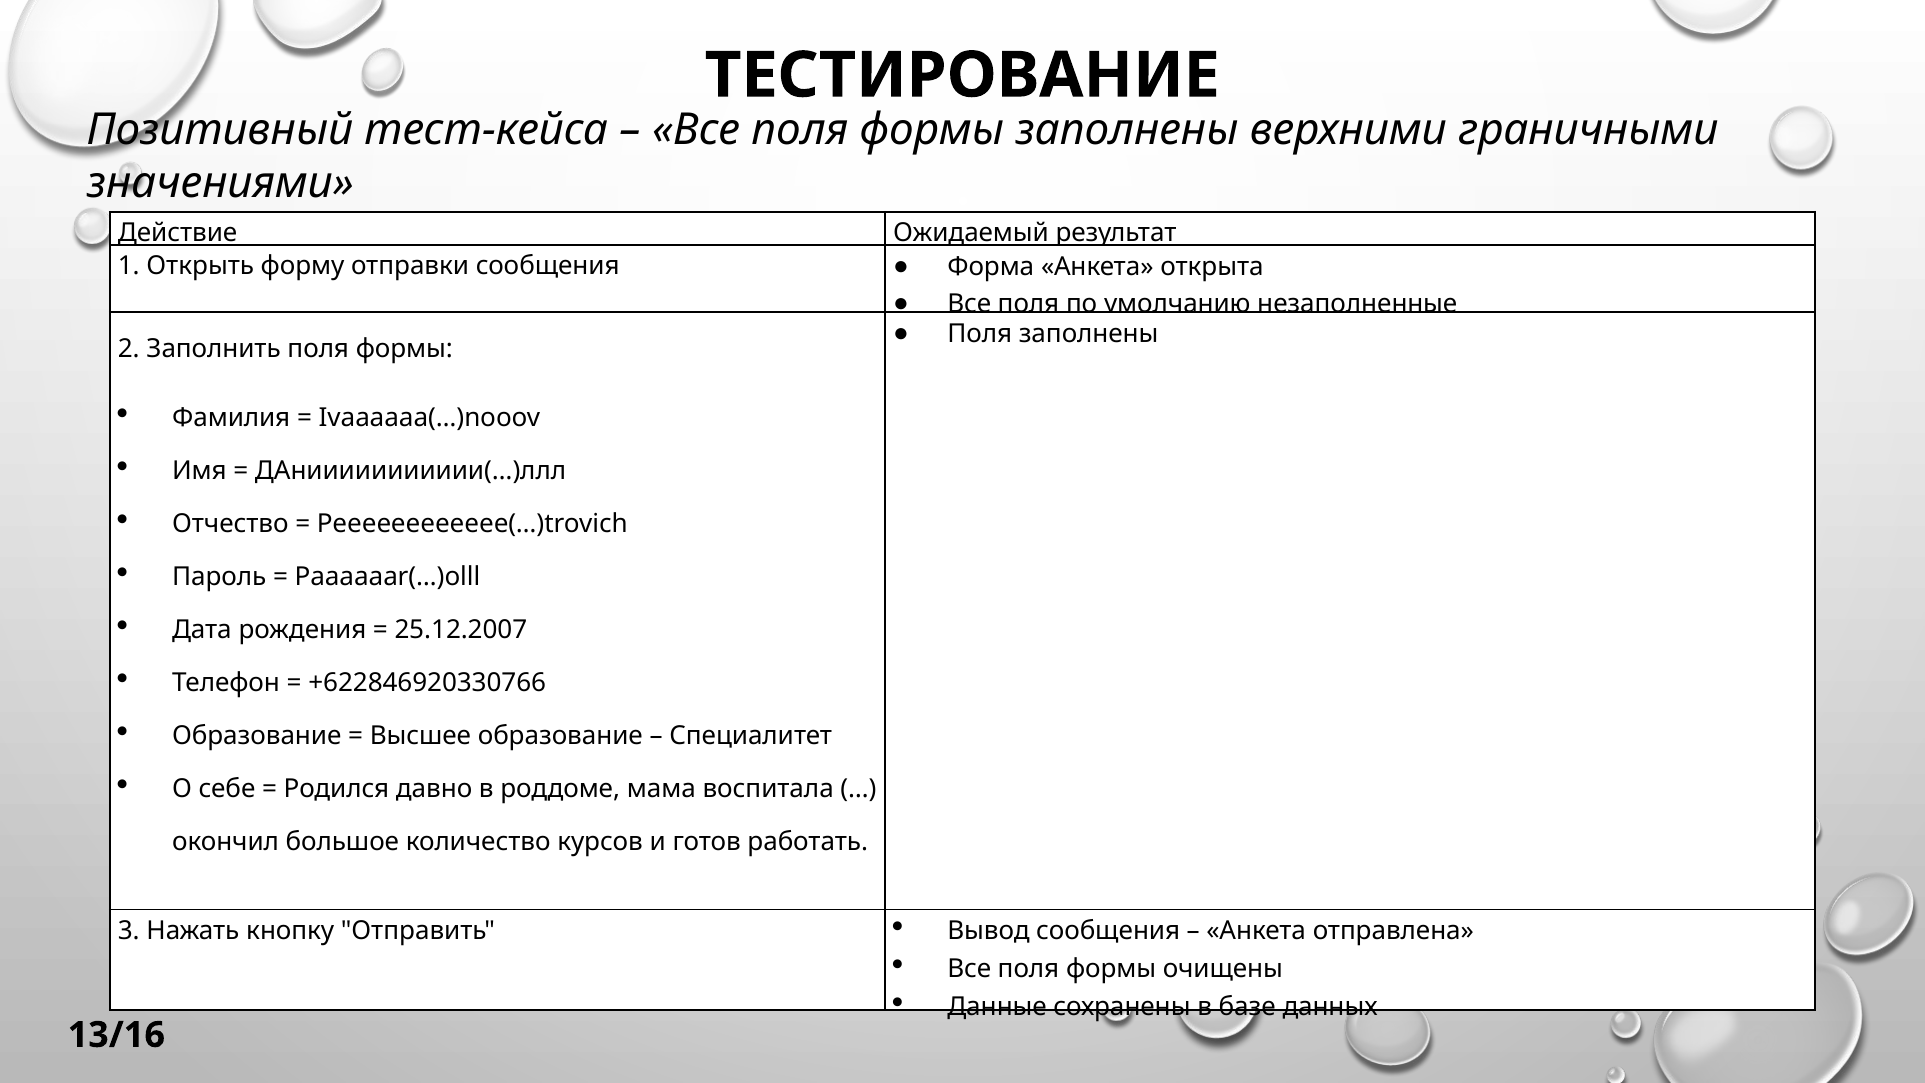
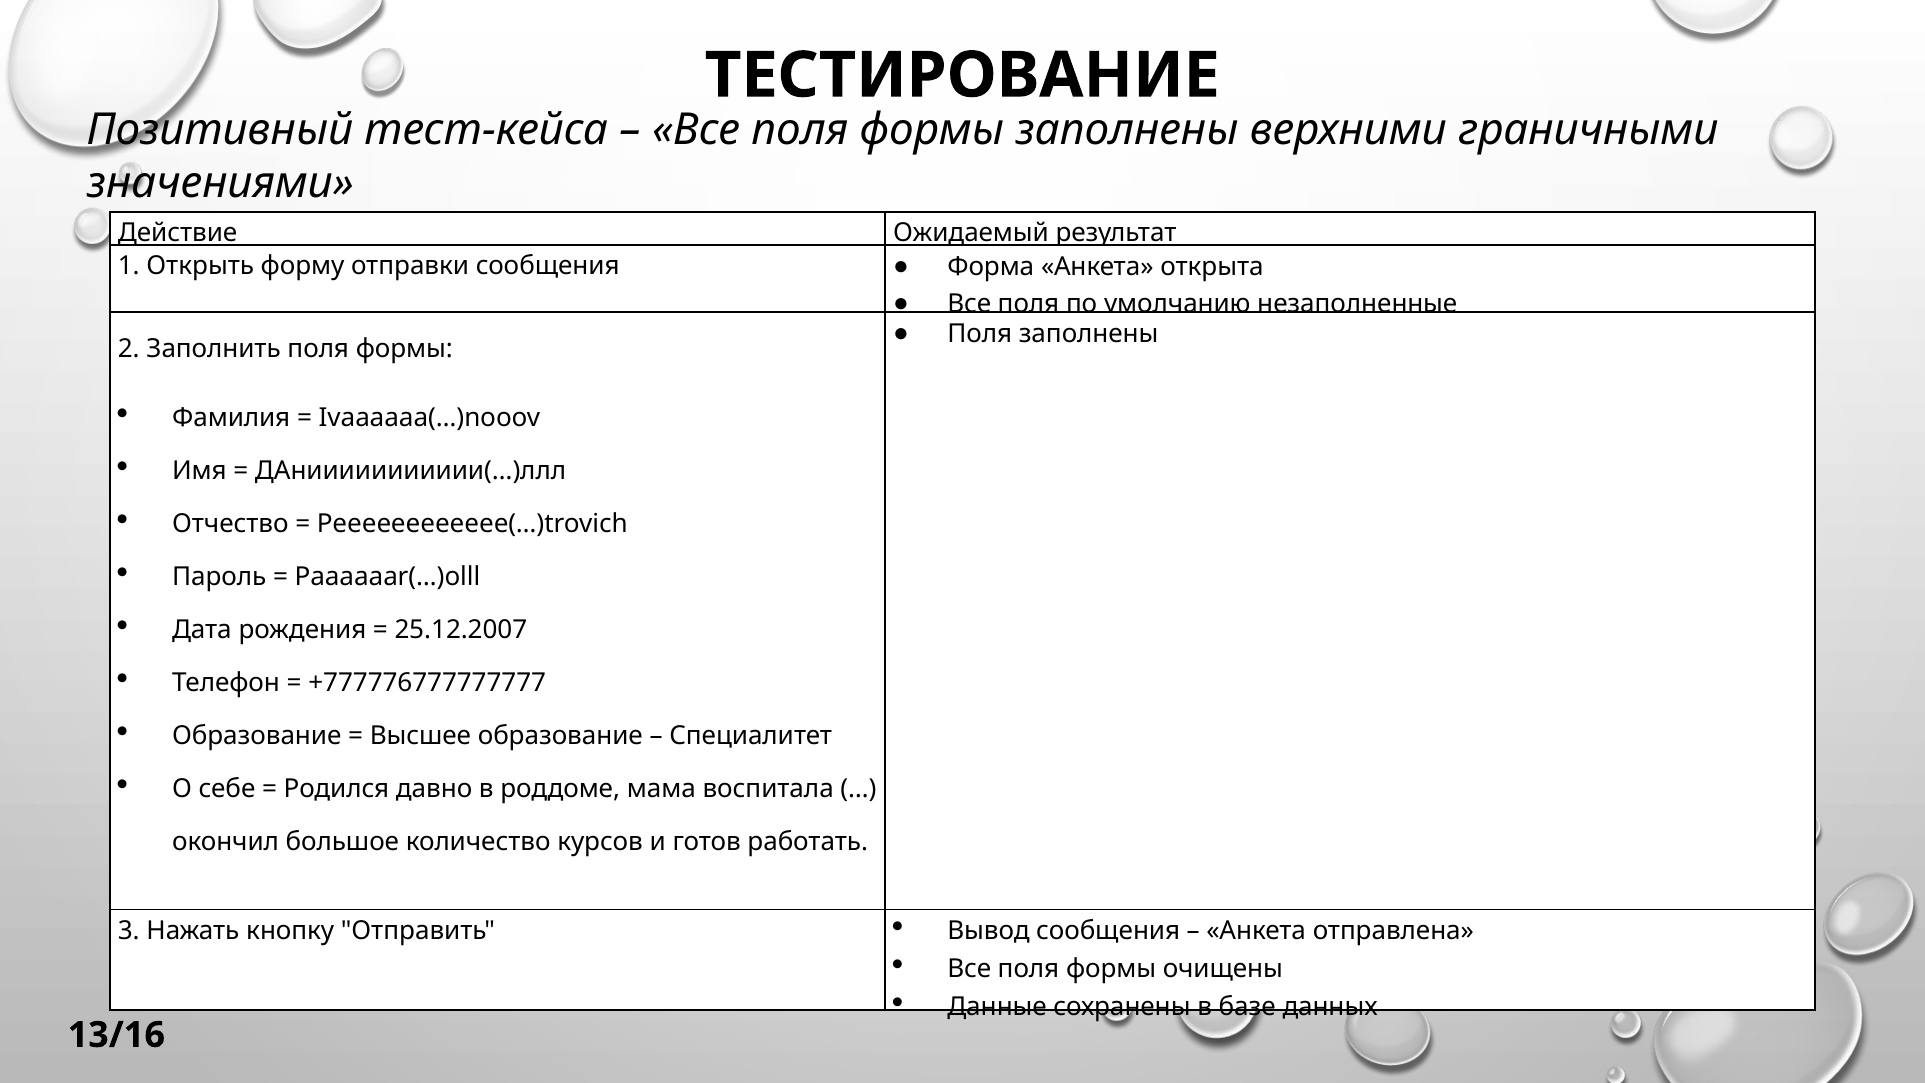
+622846920330766: +622846920330766 -> +777776777777777 (427, 683)
